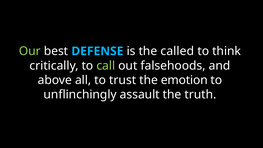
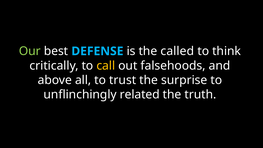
call colour: light green -> yellow (106, 66)
emotion: emotion -> surprise (184, 80)
assault: assault -> related (140, 95)
